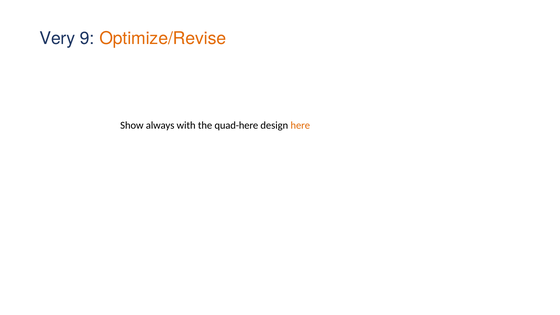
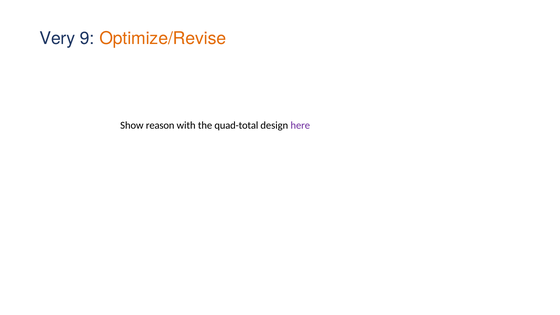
always: always -> reason (160, 125)
quad-here: quad-here -> quad-total (236, 125)
here colour: orange -> purple (300, 125)
